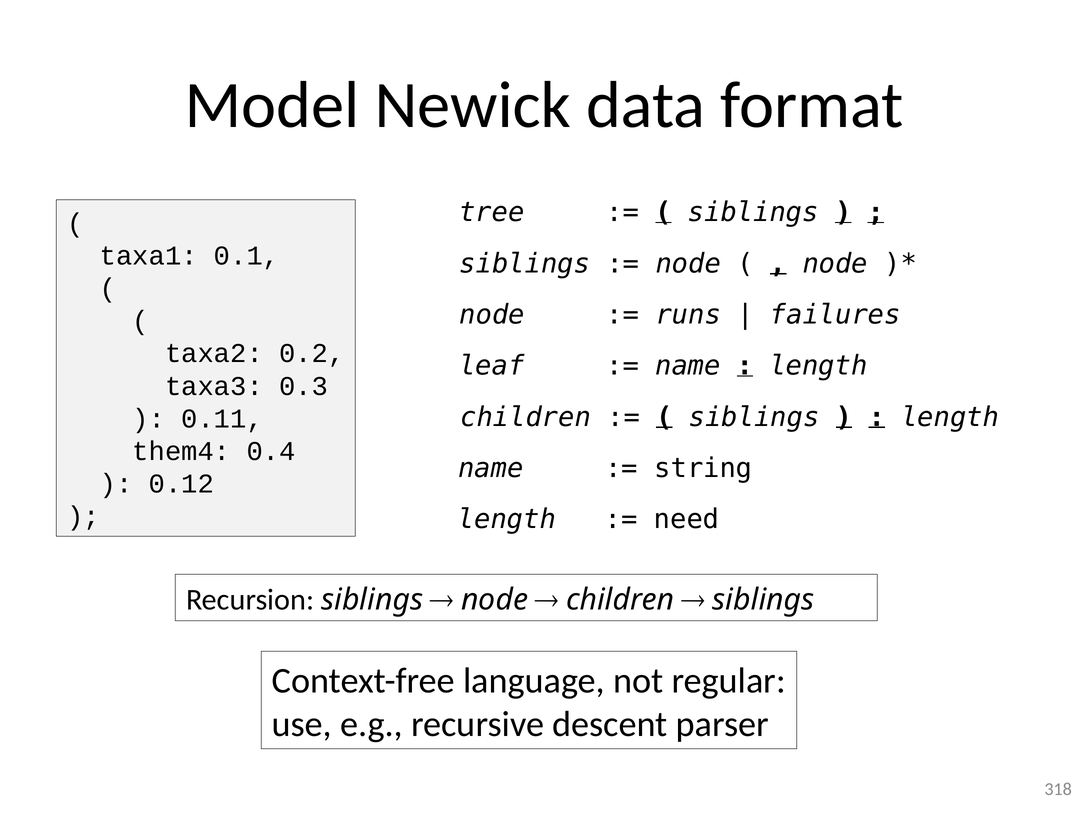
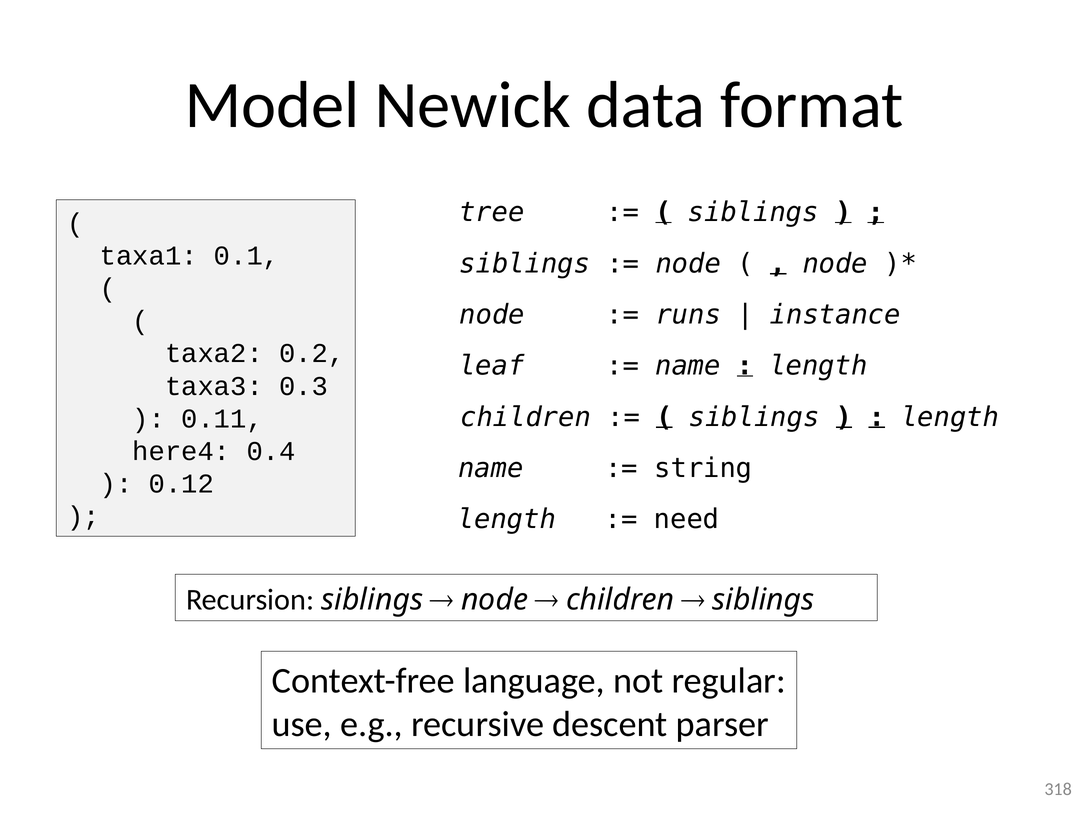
failures: failures -> instance (835, 315)
them4: them4 -> here4 (181, 451)
